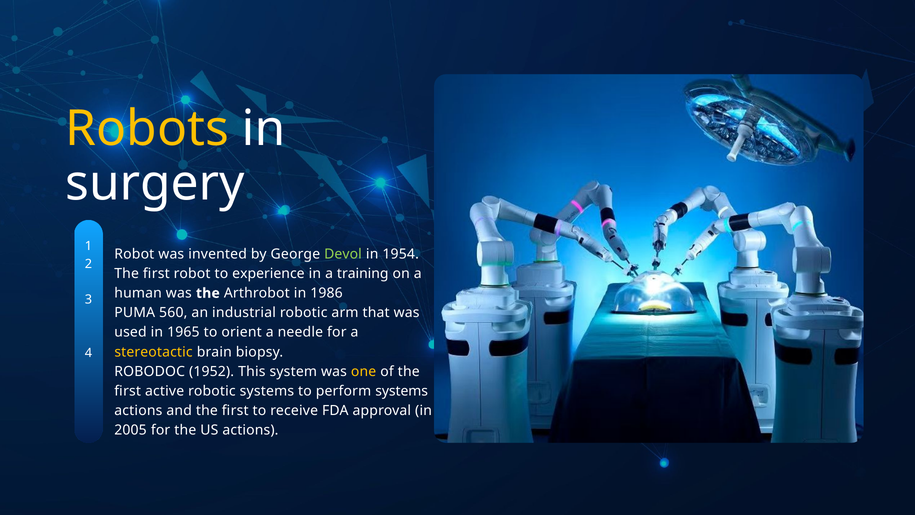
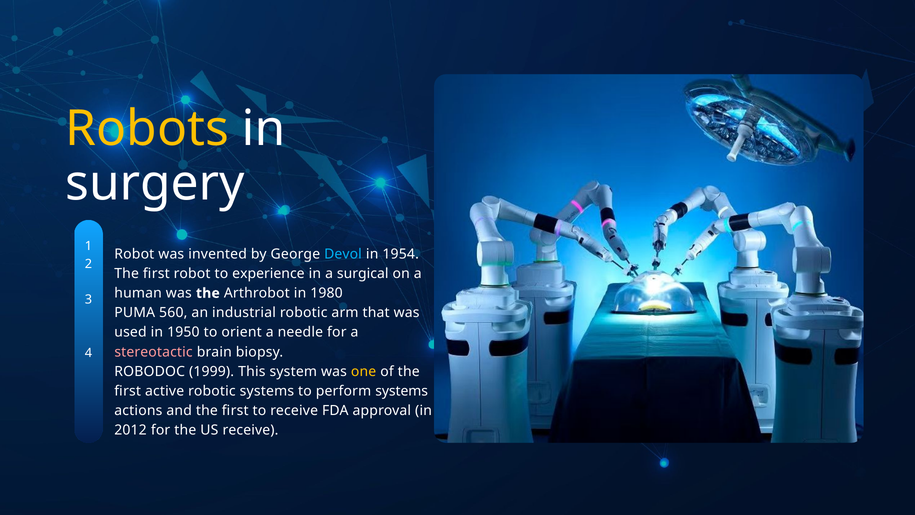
Devol colour: light green -> light blue (343, 254)
training: training -> surgical (363, 273)
1986: 1986 -> 1980 (327, 293)
1965: 1965 -> 1950 (183, 332)
stereotactic colour: yellow -> pink (154, 352)
1952: 1952 -> 1999 (212, 371)
2005: 2005 -> 2012 (131, 430)
US actions: actions -> receive (250, 430)
